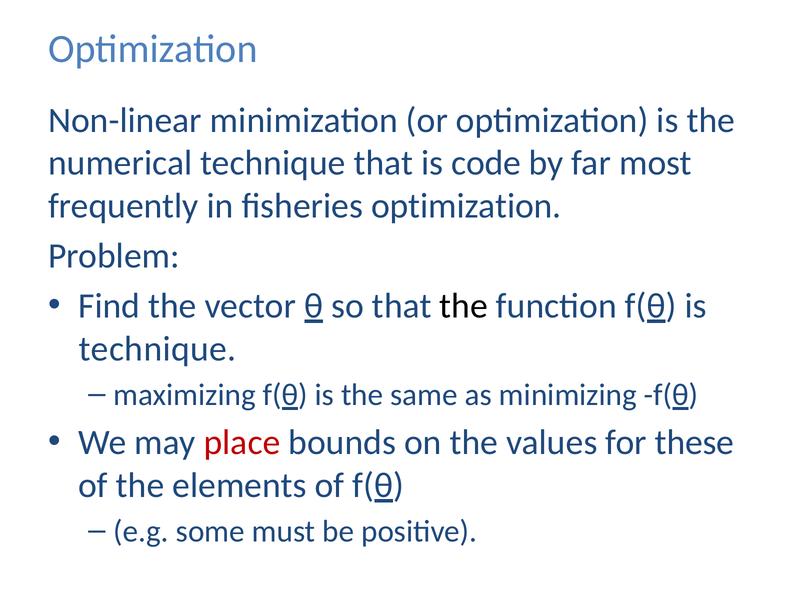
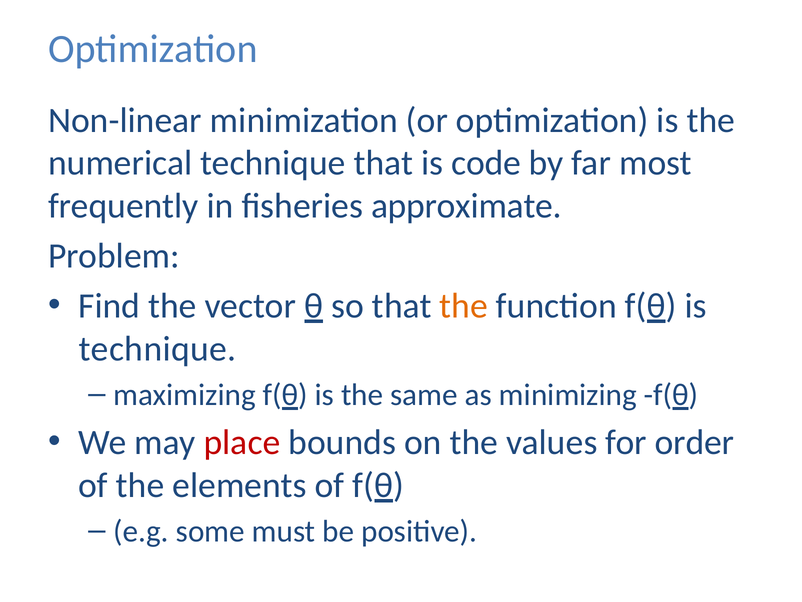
fisheries optimization: optimization -> approximate (466, 206)
the colour: black -> orange (464, 306)
these: these -> order (694, 442)
